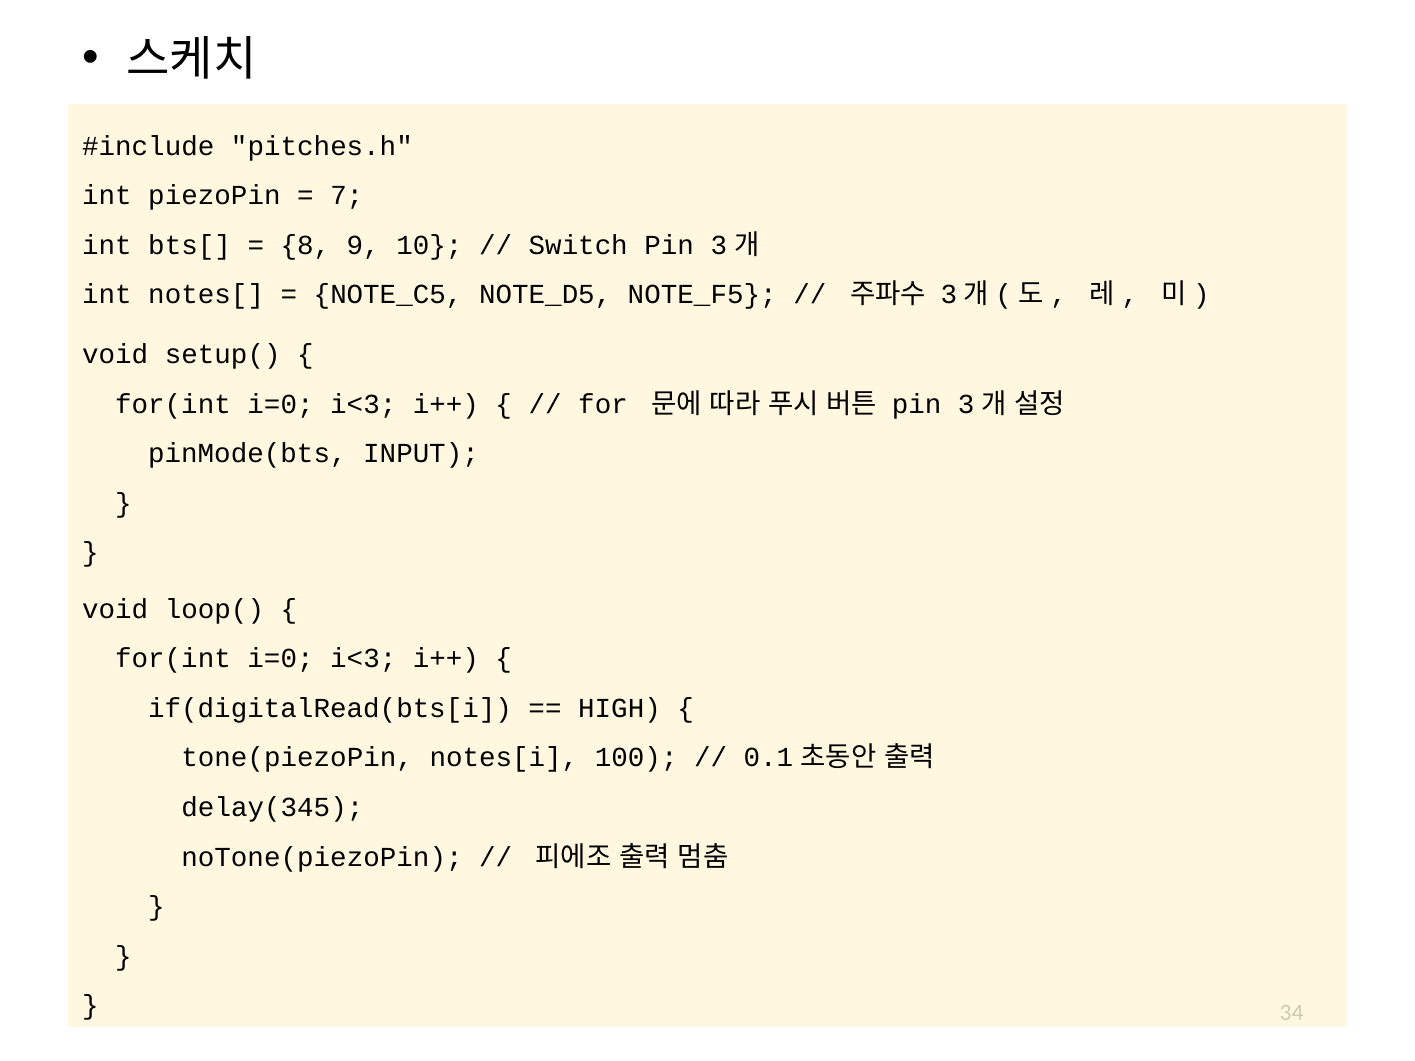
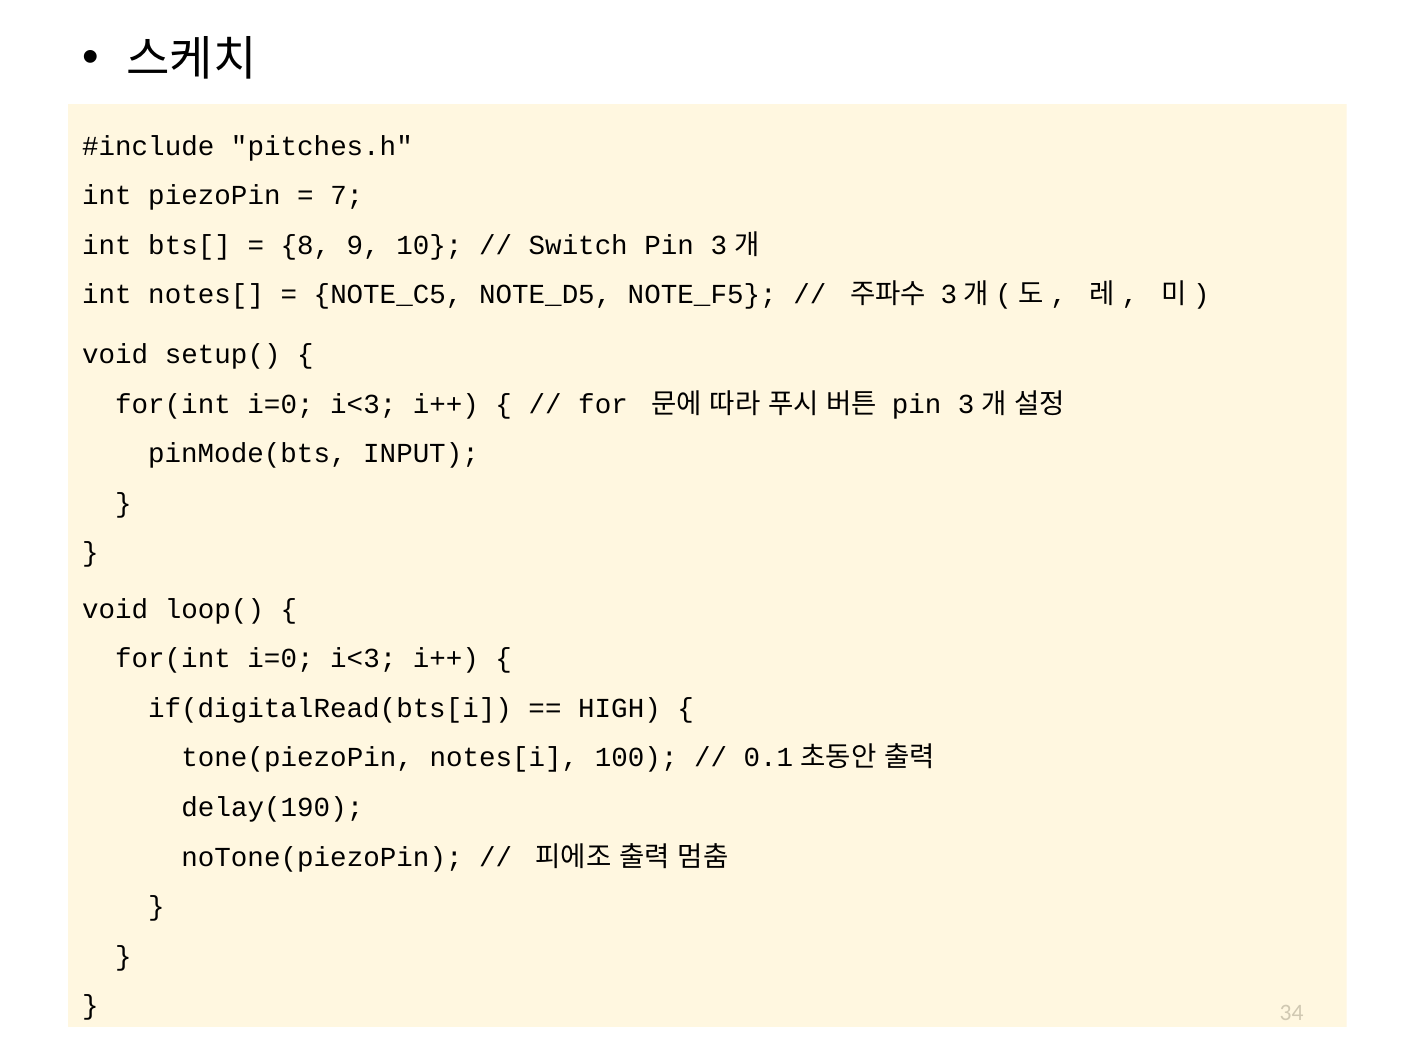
delay(345: delay(345 -> delay(190 (272, 808)
